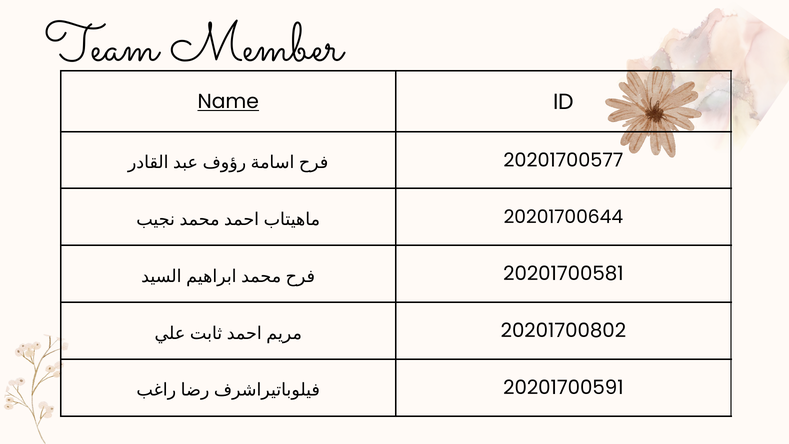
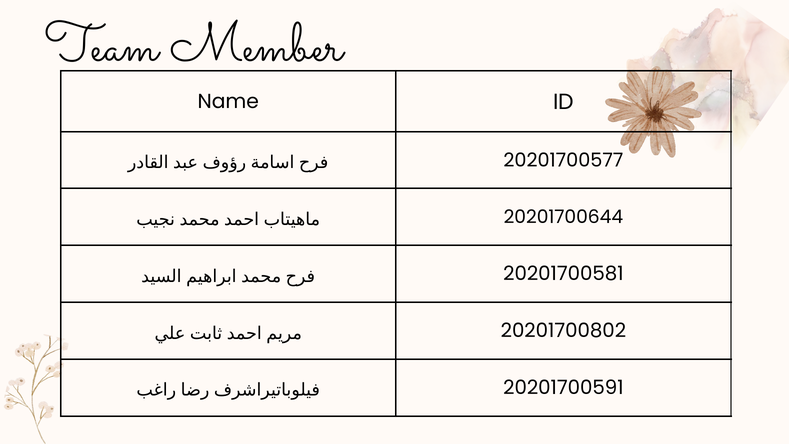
Name underline: present -> none (228, 102)
